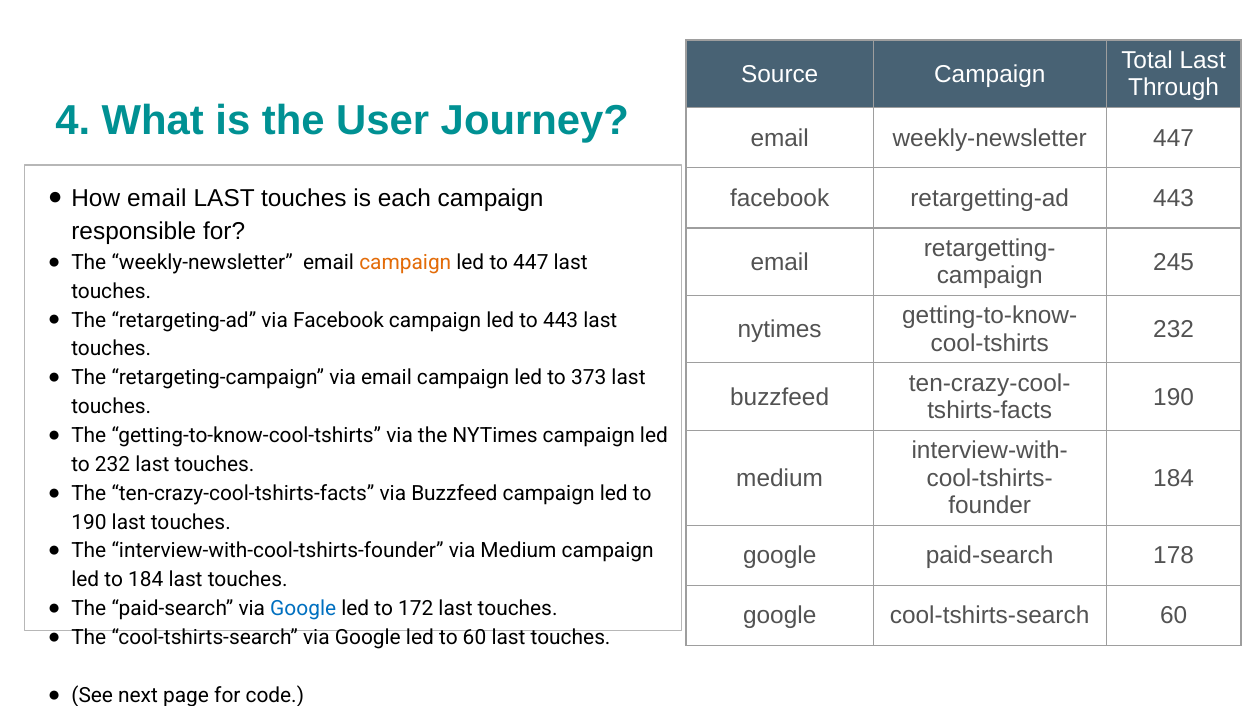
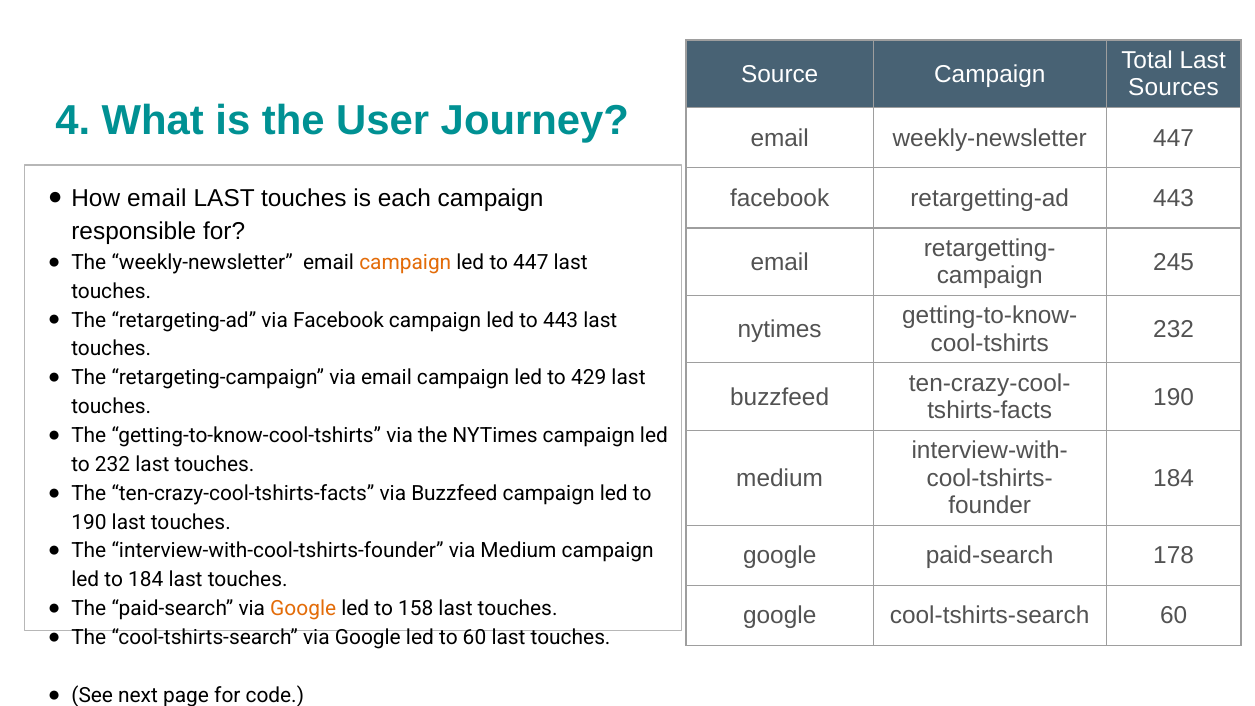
Through: Through -> Sources (1173, 88)
373: 373 -> 429 (589, 378)
Google colour: blue -> orange (303, 609)
172: 172 -> 158 (416, 609)
